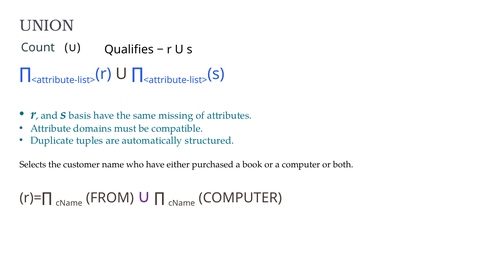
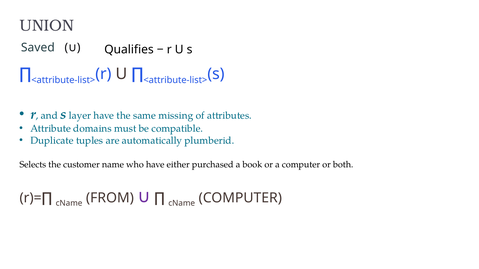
Count: Count -> Saved (38, 48)
basis: basis -> layer (80, 116)
structured: structured -> plumberid (209, 141)
